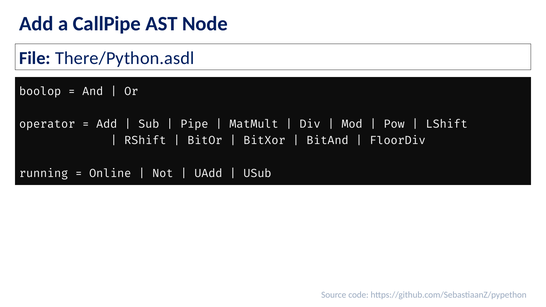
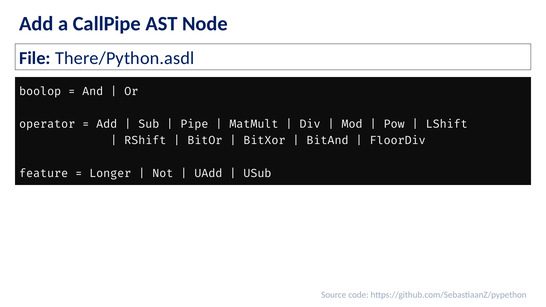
running: running -> feature (44, 173)
Online: Online -> Longer (110, 173)
